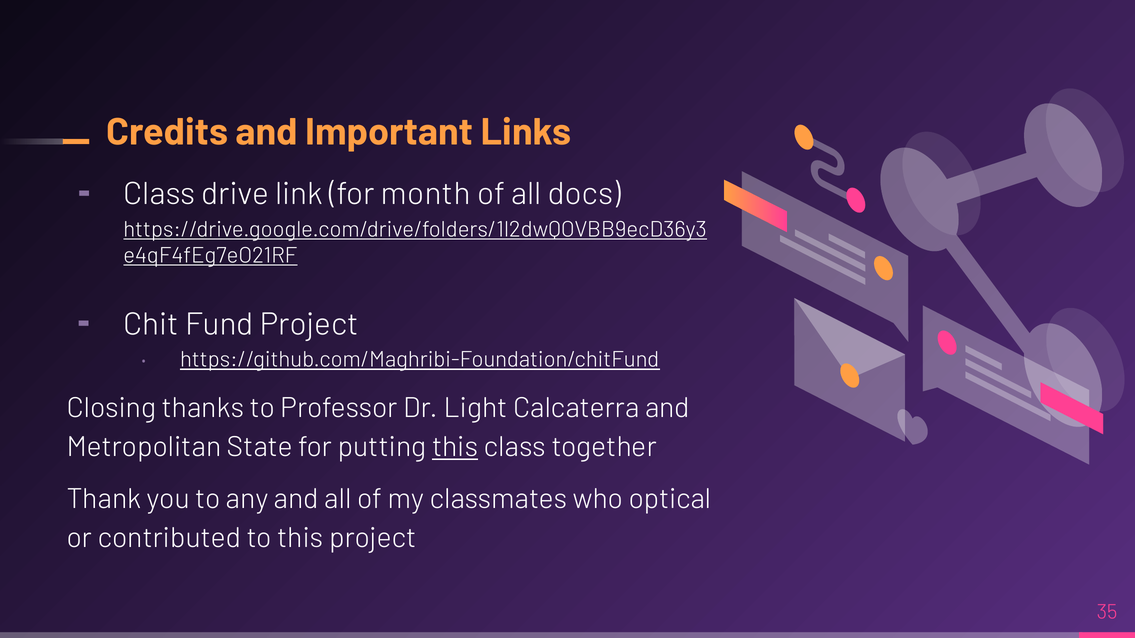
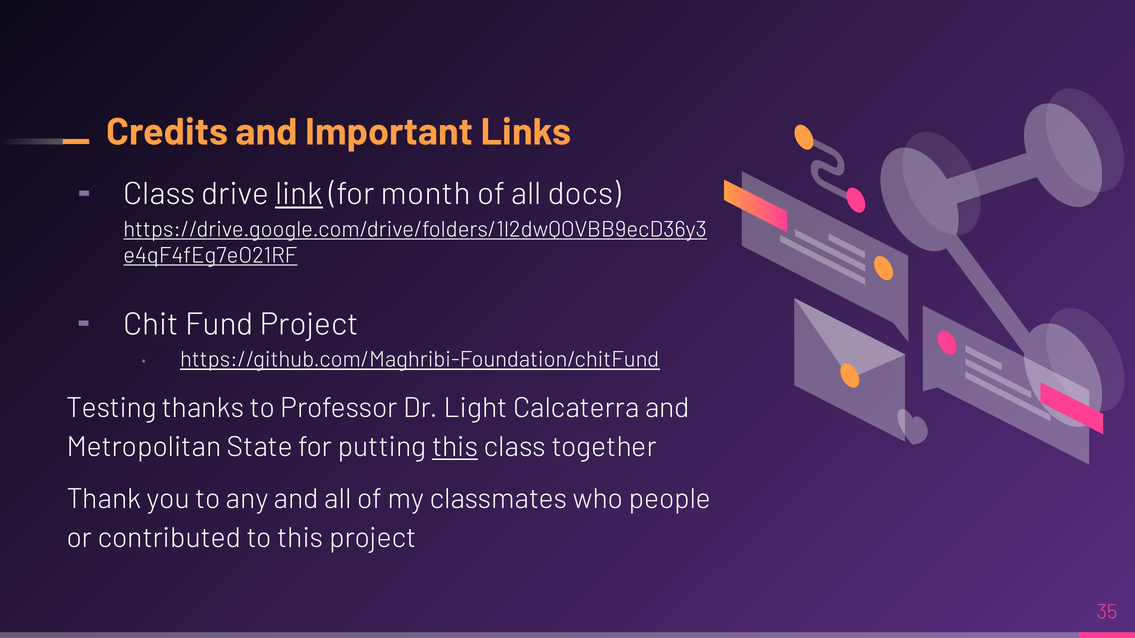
link underline: none -> present (299, 194)
Closing: Closing -> Testing (111, 408)
optical: optical -> people (670, 499)
